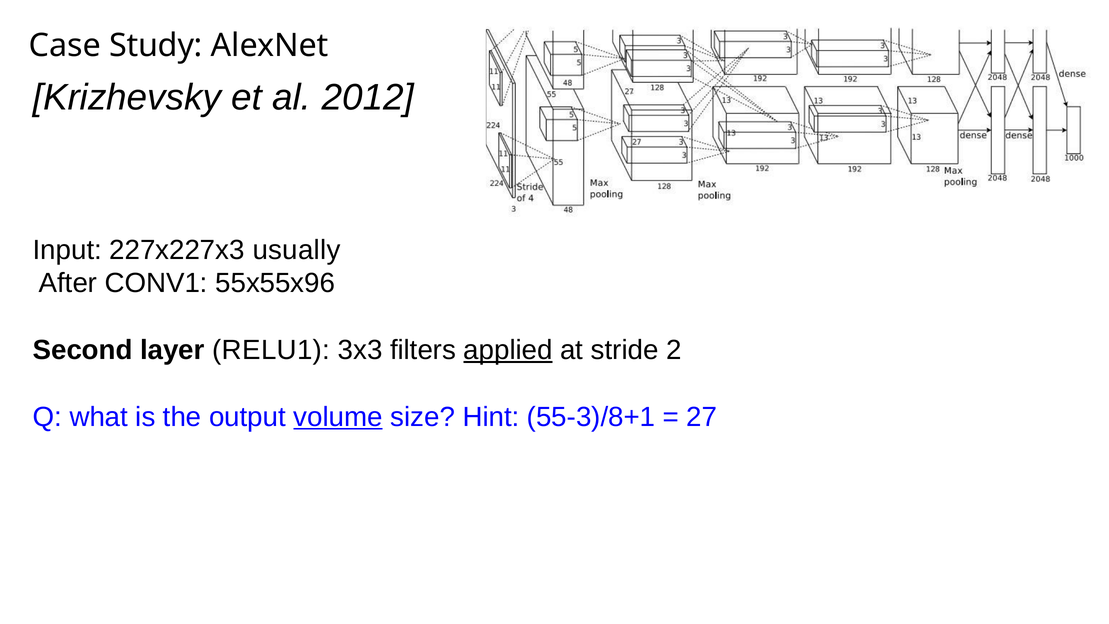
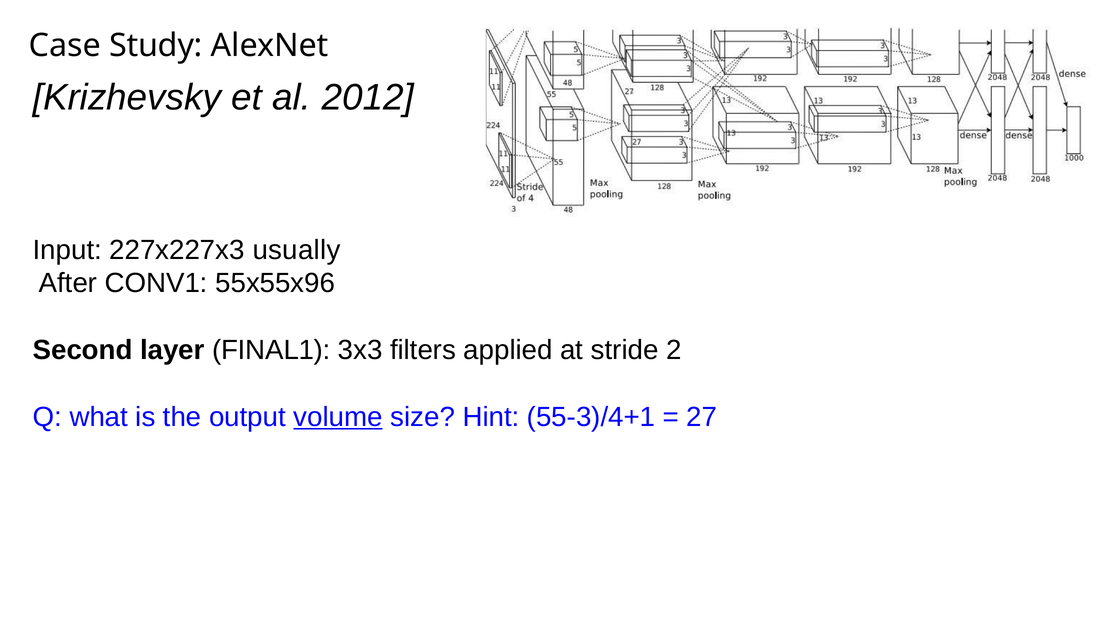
RELU1: RELU1 -> FINAL1 (271, 350)
applied underline: present -> none (508, 350)
55-3)/8+1: 55-3)/8+1 -> 55-3)/4+1 (591, 417)
